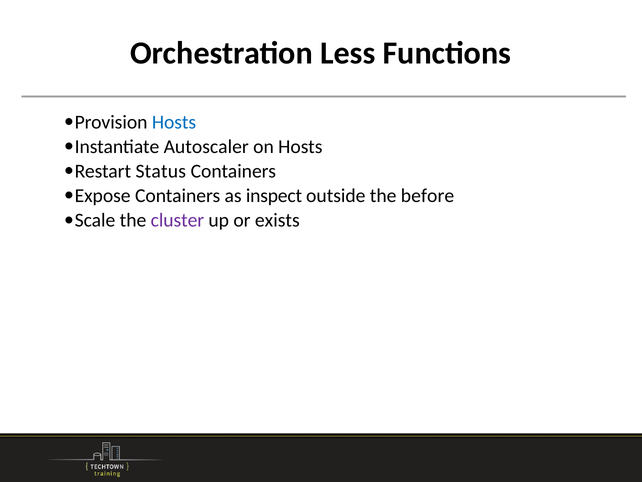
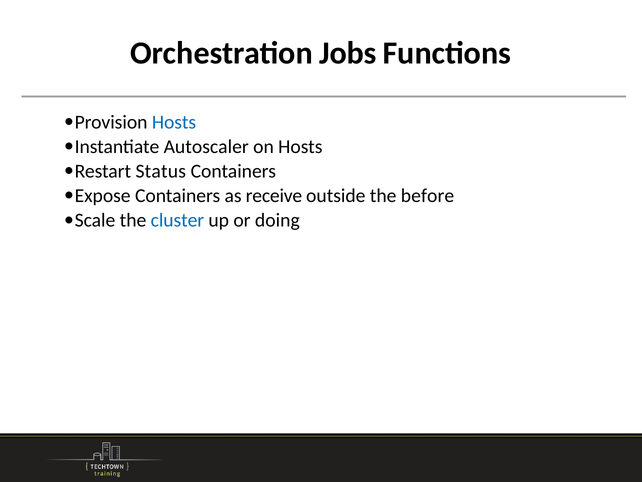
Less: Less -> Jobs (348, 53)
inspect: inspect -> receive (274, 196)
cluster colour: purple -> blue (177, 220)
exists: exists -> doing (277, 220)
